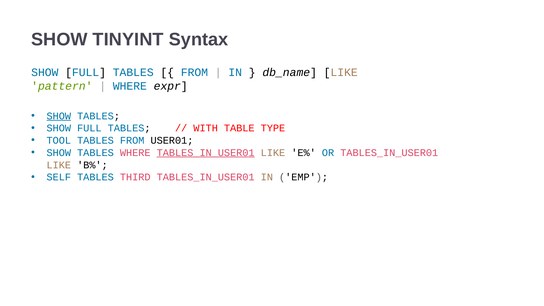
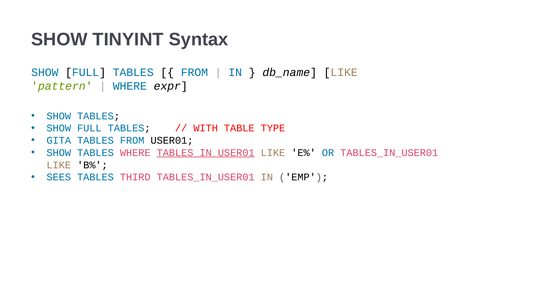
SHOW underline: present -> none (59, 116)
TOOL: TOOL -> GITA (59, 140)
SELF: SELF -> SEES (59, 177)
